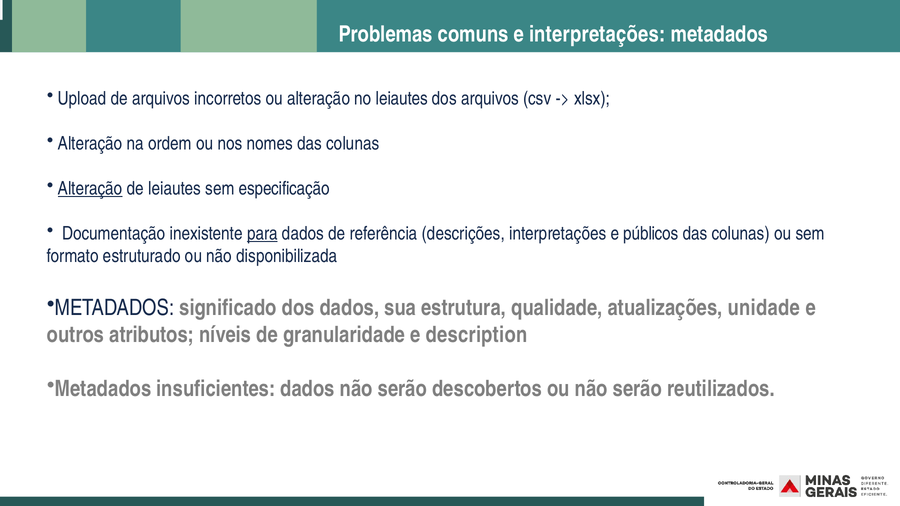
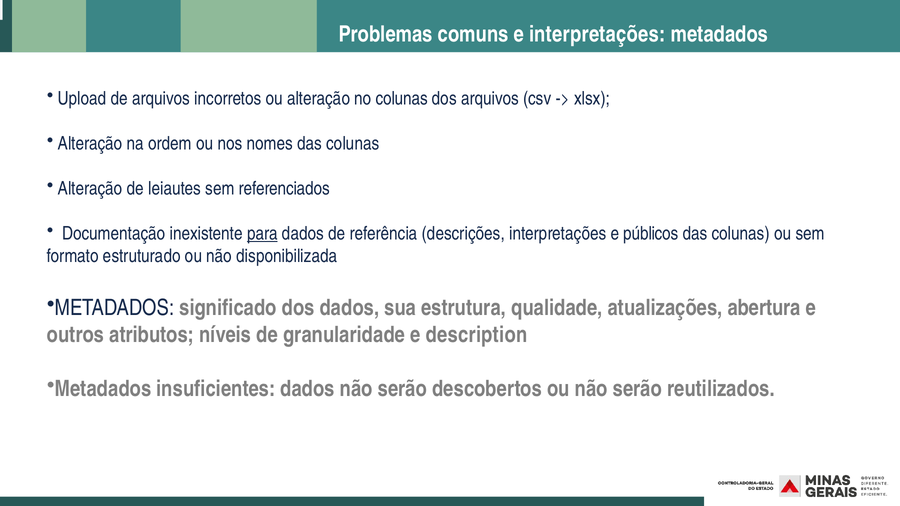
no leiautes: leiautes -> colunas (402, 99)
Alteração underline: present -> none (90, 189)
especificação: especificação -> referenciados (284, 189)
unidade: unidade -> abertura (764, 308)
